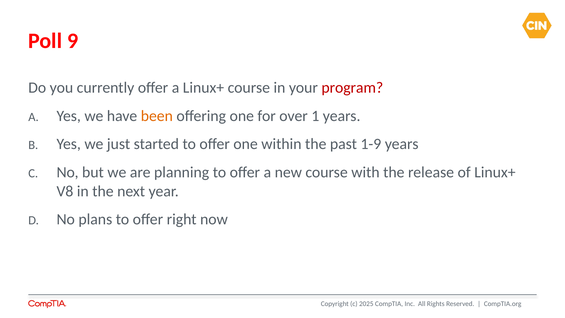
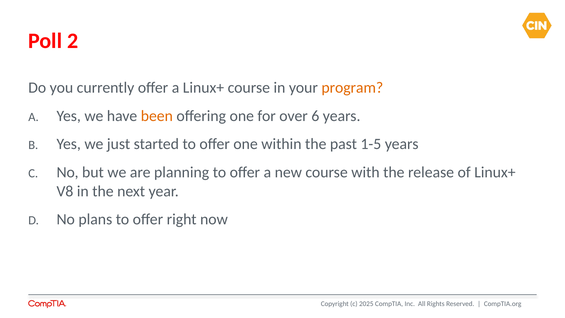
9: 9 -> 2 (73, 41)
program colour: red -> orange (352, 88)
1: 1 -> 6 (315, 116)
1-9: 1-9 -> 1-5 (371, 144)
